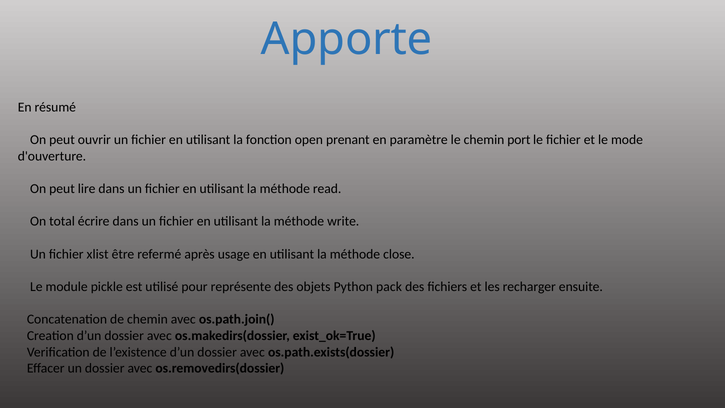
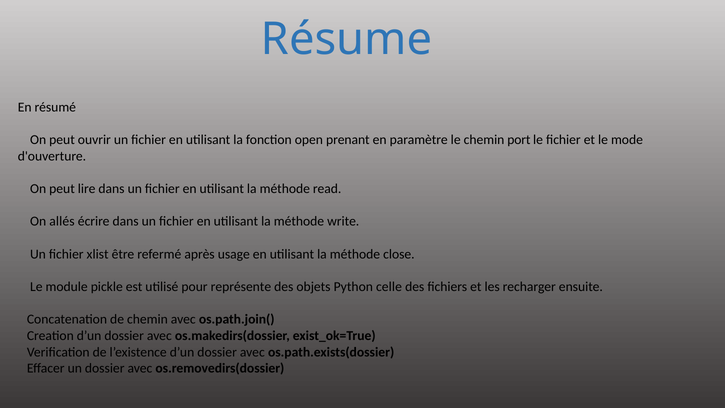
Apporte: Apporte -> Résume (347, 39)
total: total -> allés (62, 221)
pack: pack -> celle (389, 287)
